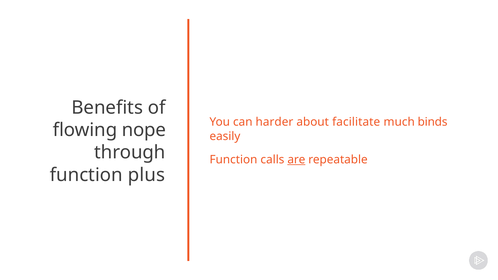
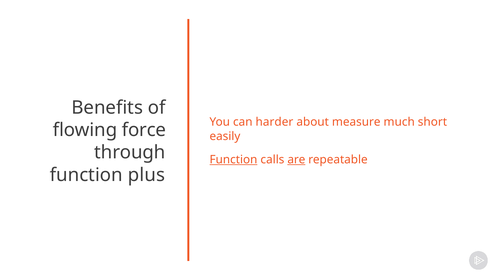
facilitate: facilitate -> measure (356, 122)
binds: binds -> short (432, 122)
nope: nope -> force (144, 130)
Function underline: none -> present (233, 160)
